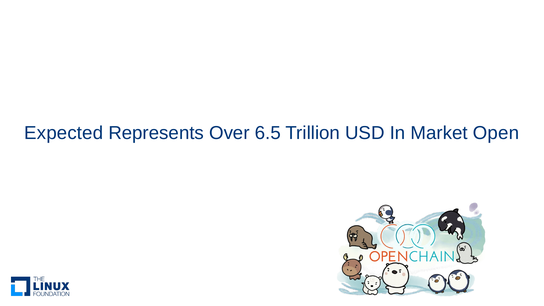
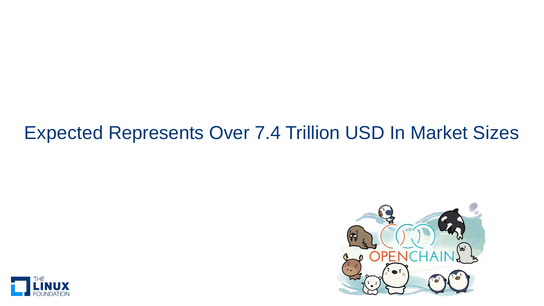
6.5: 6.5 -> 7.4 (268, 133)
Open: Open -> Sizes (496, 133)
